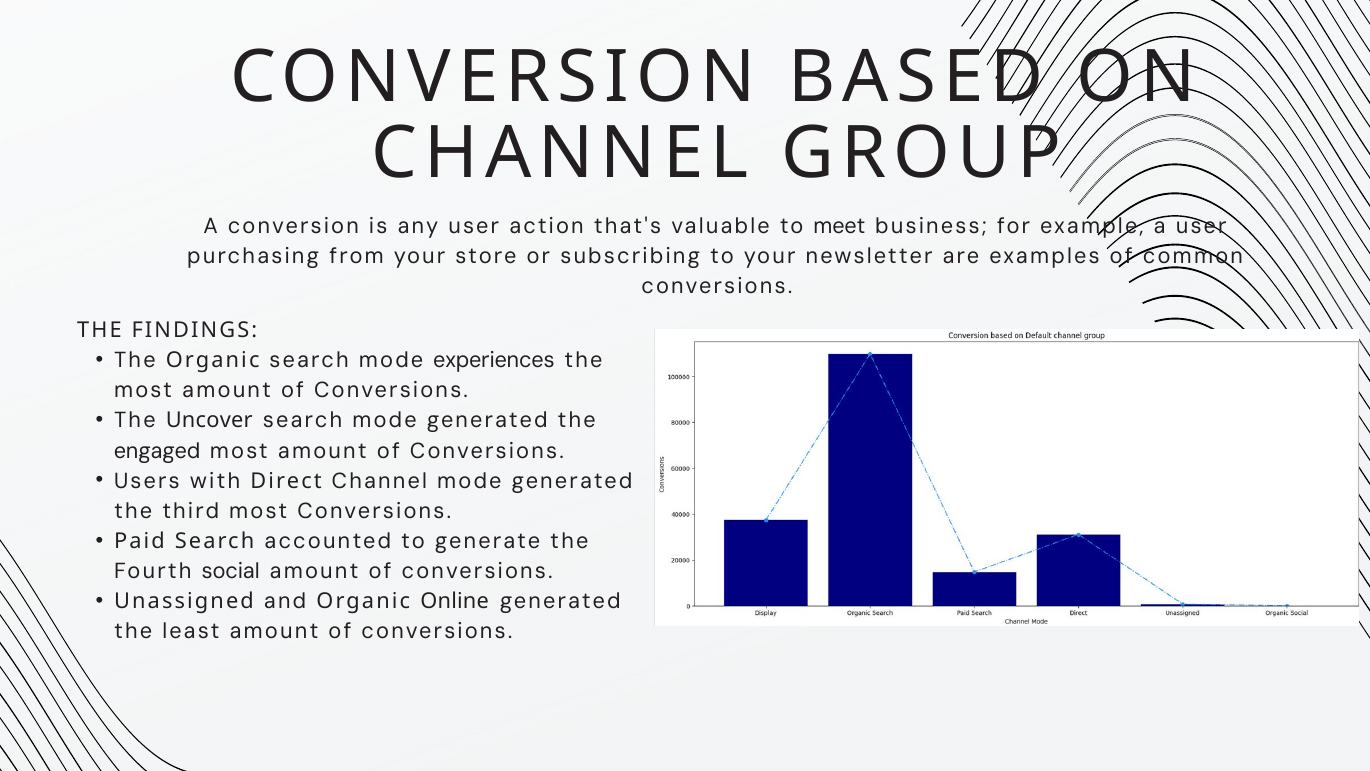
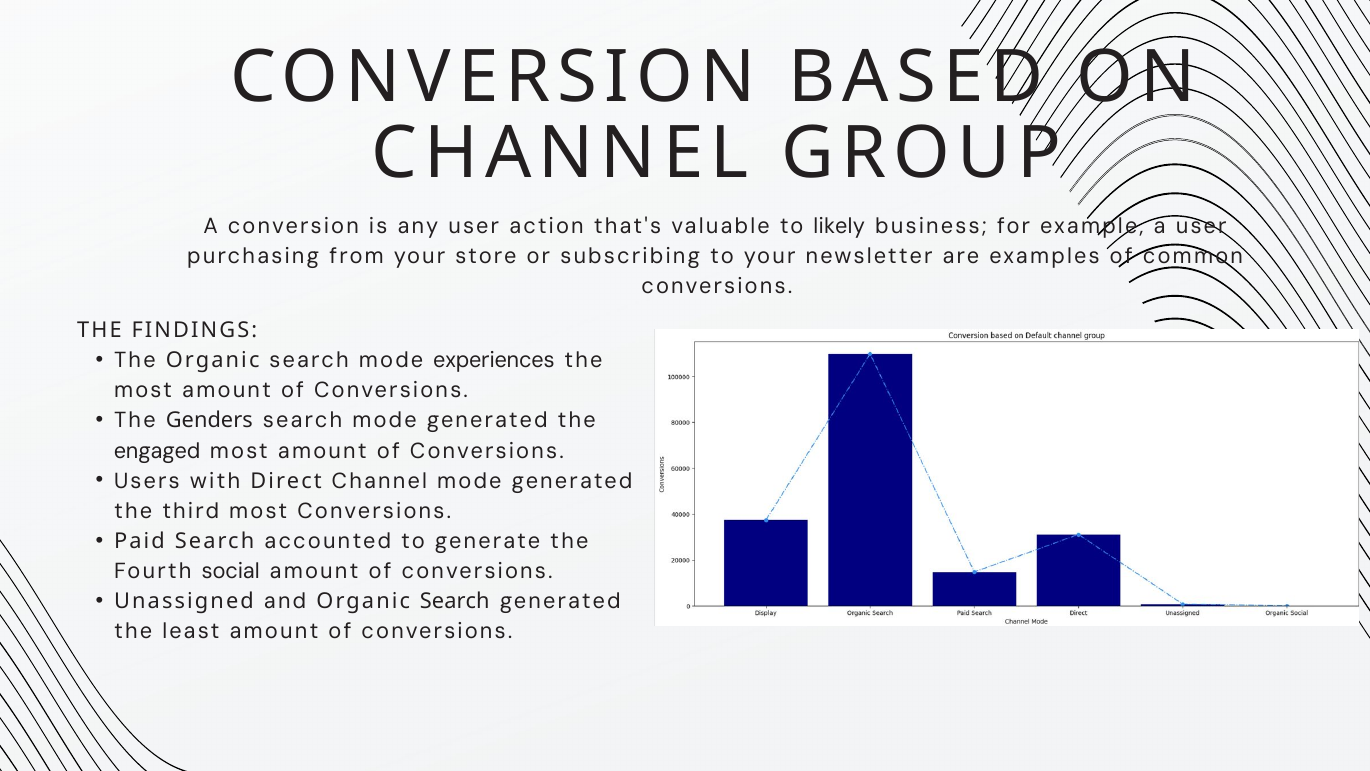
meet: meet -> likely (839, 226)
Uncover: Uncover -> Genders (209, 421)
and Organic Online: Online -> Search (455, 601)
